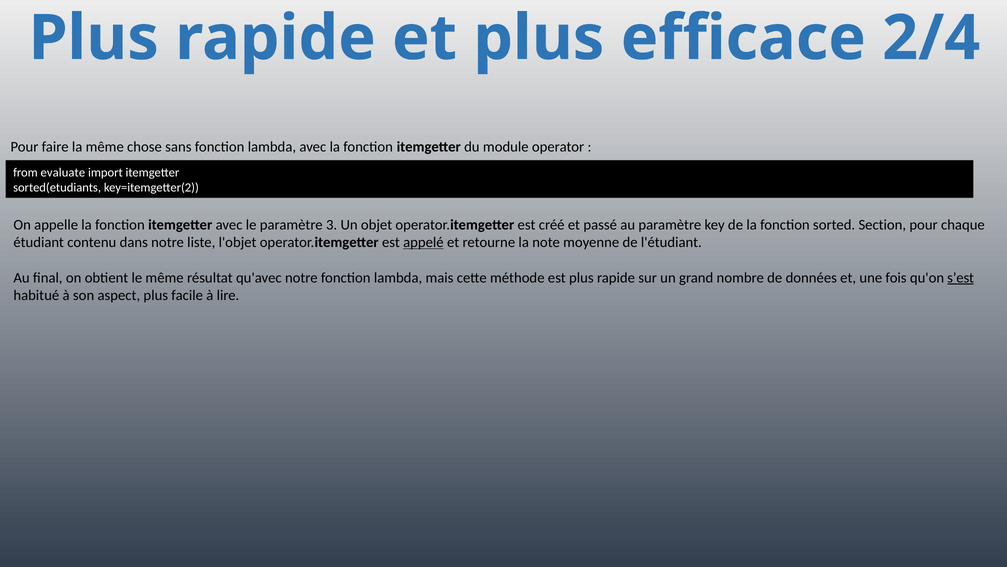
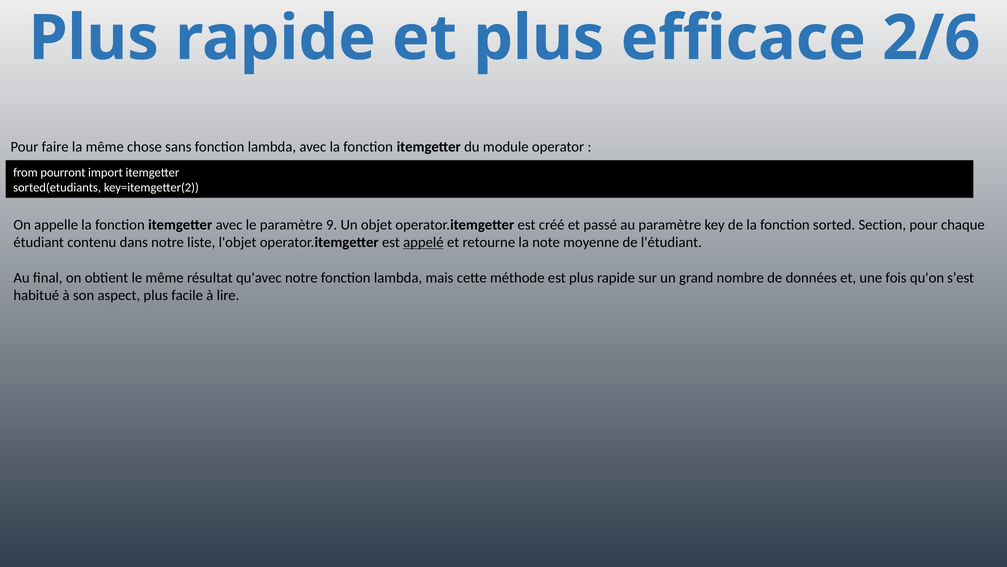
2/4: 2/4 -> 2/6 (931, 38)
evaluate: evaluate -> pourront (63, 172)
3: 3 -> 9 (332, 225)
s’est underline: present -> none (961, 277)
